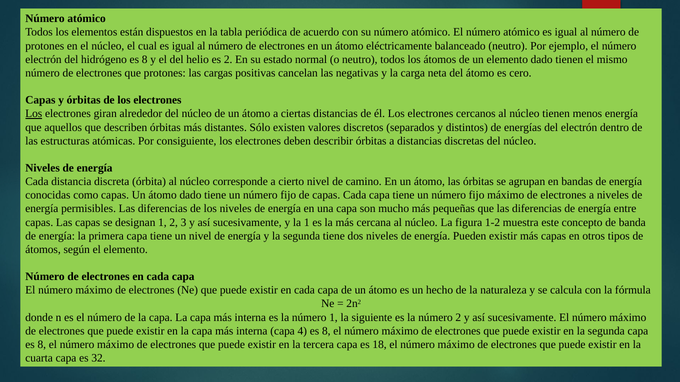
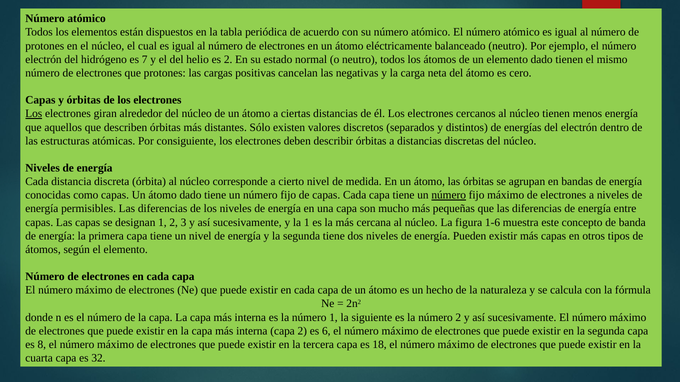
hidrógeno es 8: 8 -> 7 (145, 59)
camino: camino -> medida (364, 182)
número underline: none -> present (449, 195)
1-2: 1-2 -> 1-6 (493, 223)
capa 4: 4 -> 2 (302, 331)
8: 8 -> 6 (326, 331)
